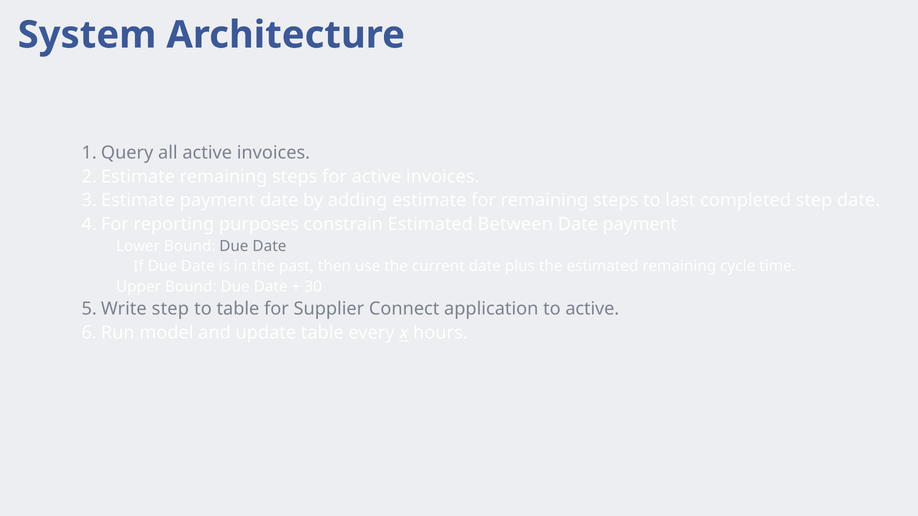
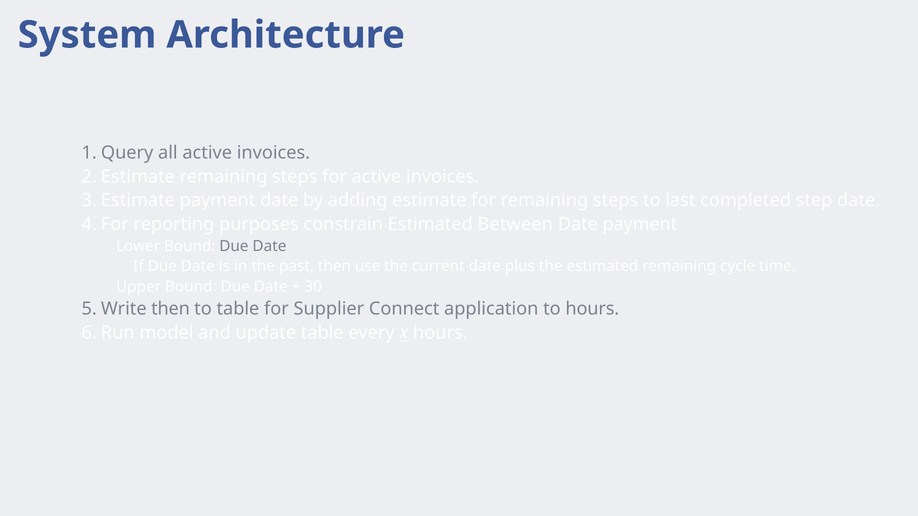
step: step -> then (171, 309)
to active: active -> hours (592, 309)
